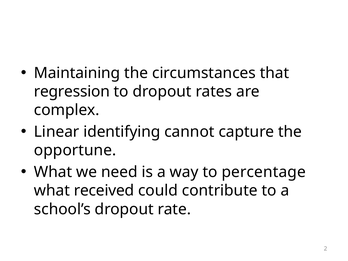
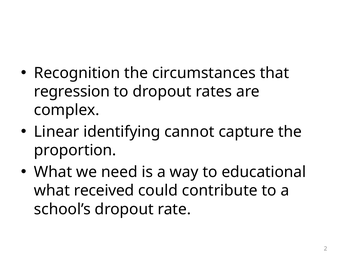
Maintaining: Maintaining -> Recognition (77, 73)
opportune: opportune -> proportion (75, 150)
percentage: percentage -> educational (264, 172)
